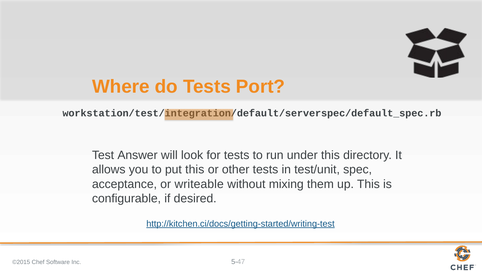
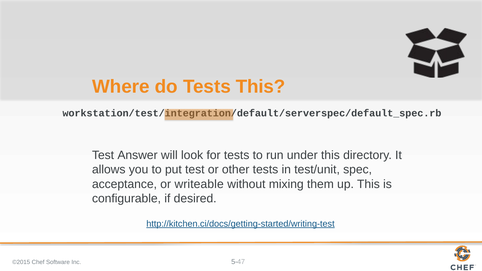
Tests Port: Port -> This (261, 87)
put this: this -> test (195, 170)
